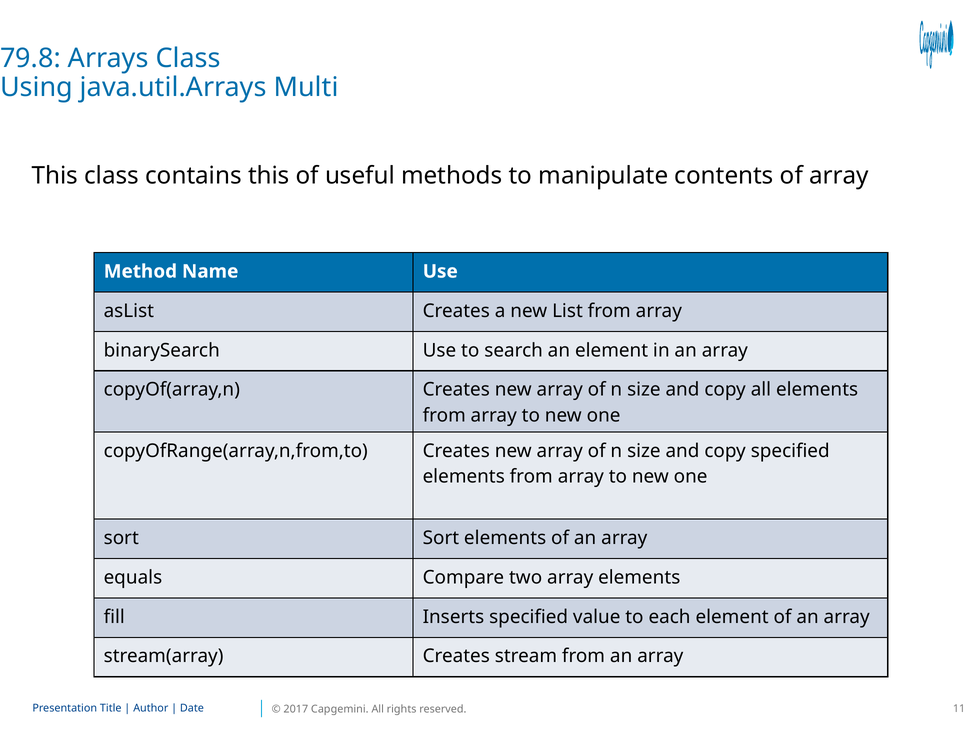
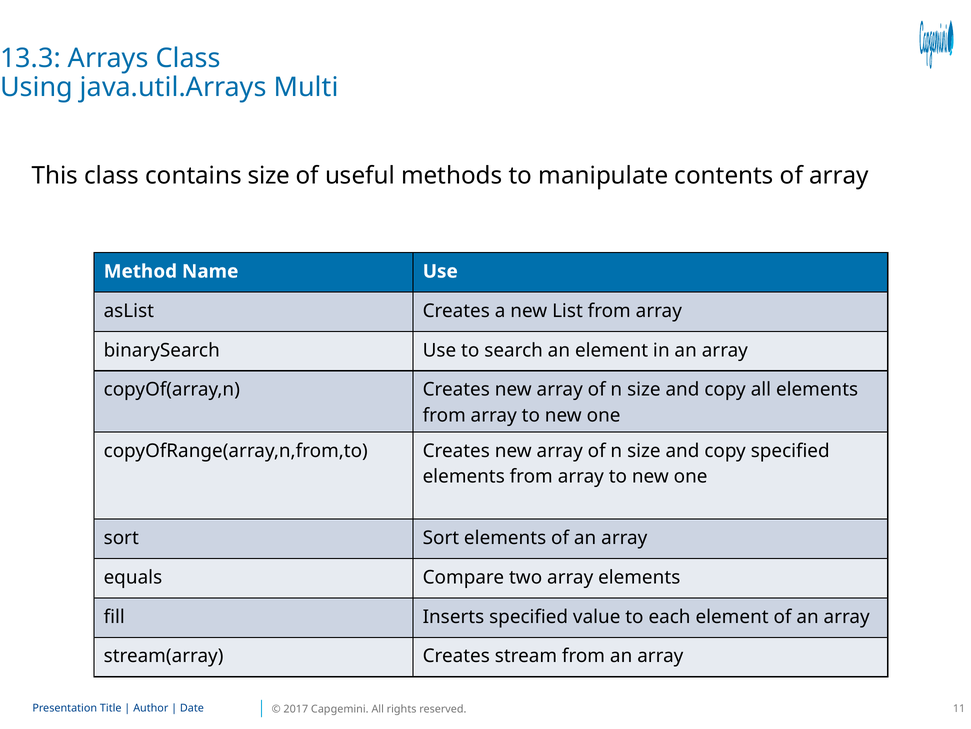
79.8: 79.8 -> 13.3 (30, 58)
contains this: this -> size (269, 176)
